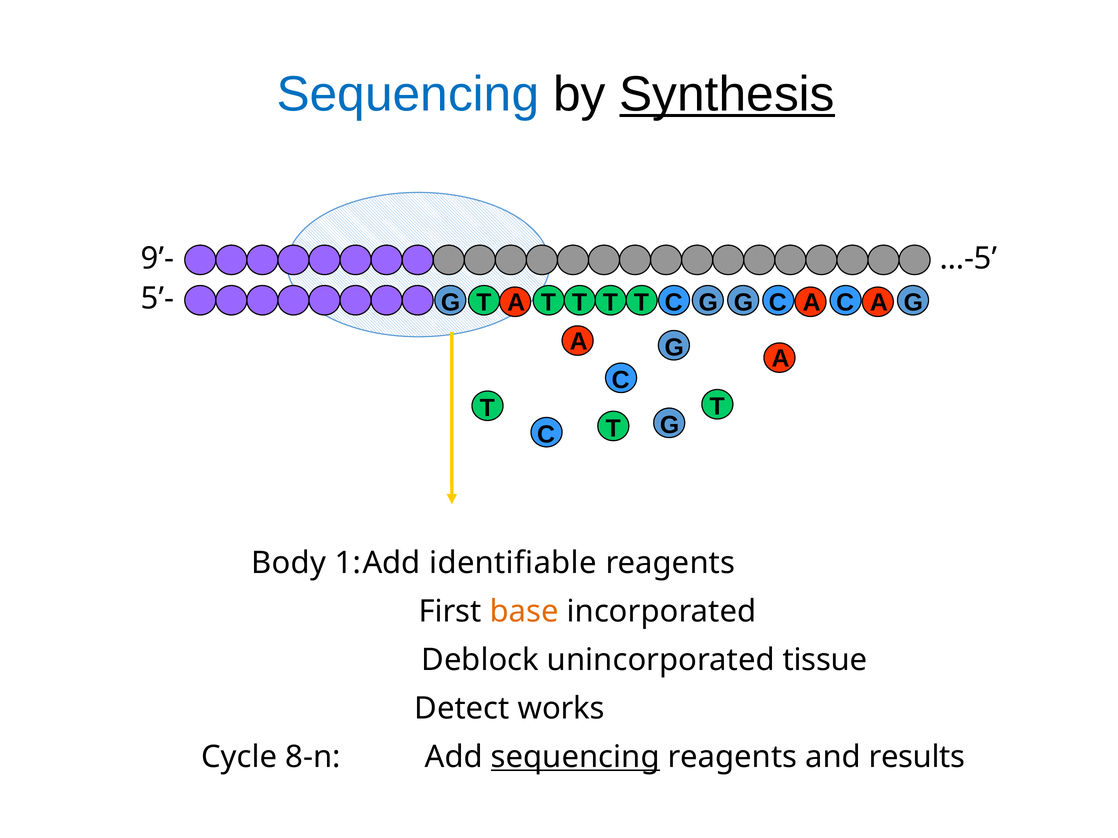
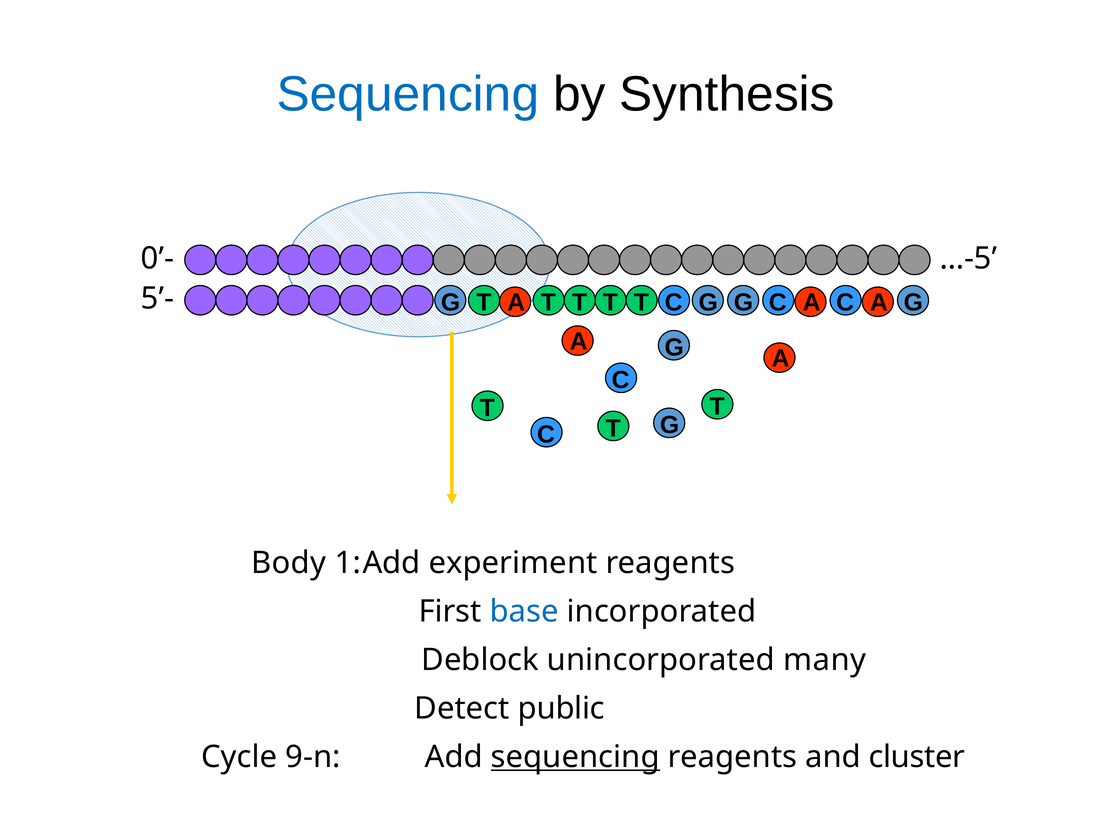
Synthesis underline: present -> none (727, 94)
9’-: 9’- -> 0’- (158, 258)
identifiable: identifiable -> experiment (513, 563)
base colour: orange -> blue (524, 612)
tissue: tissue -> many (825, 660)
works: works -> public (561, 709)
8-n: 8-n -> 9-n (313, 757)
results: results -> cluster (917, 757)
